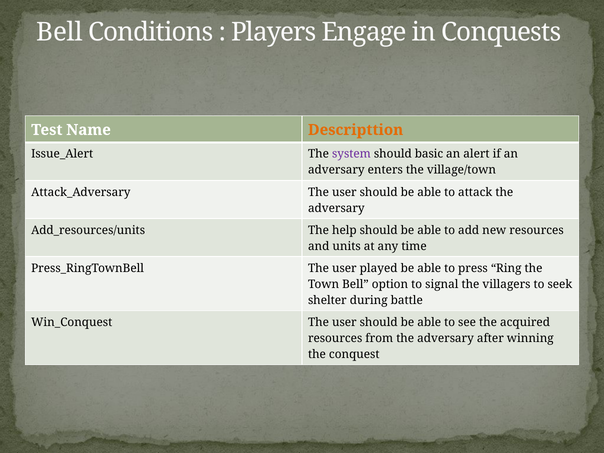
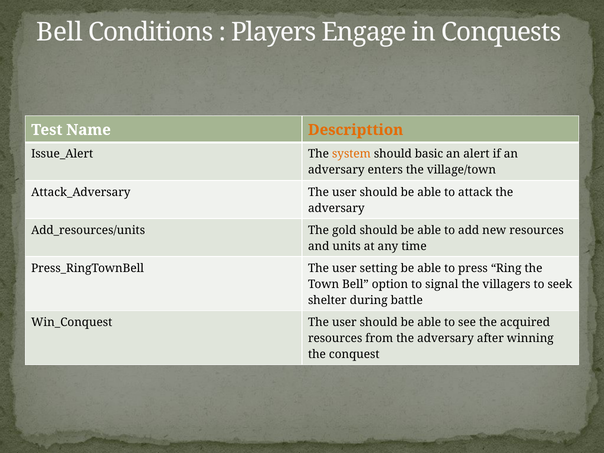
system colour: purple -> orange (351, 154)
help: help -> gold (344, 230)
played: played -> setting (379, 268)
